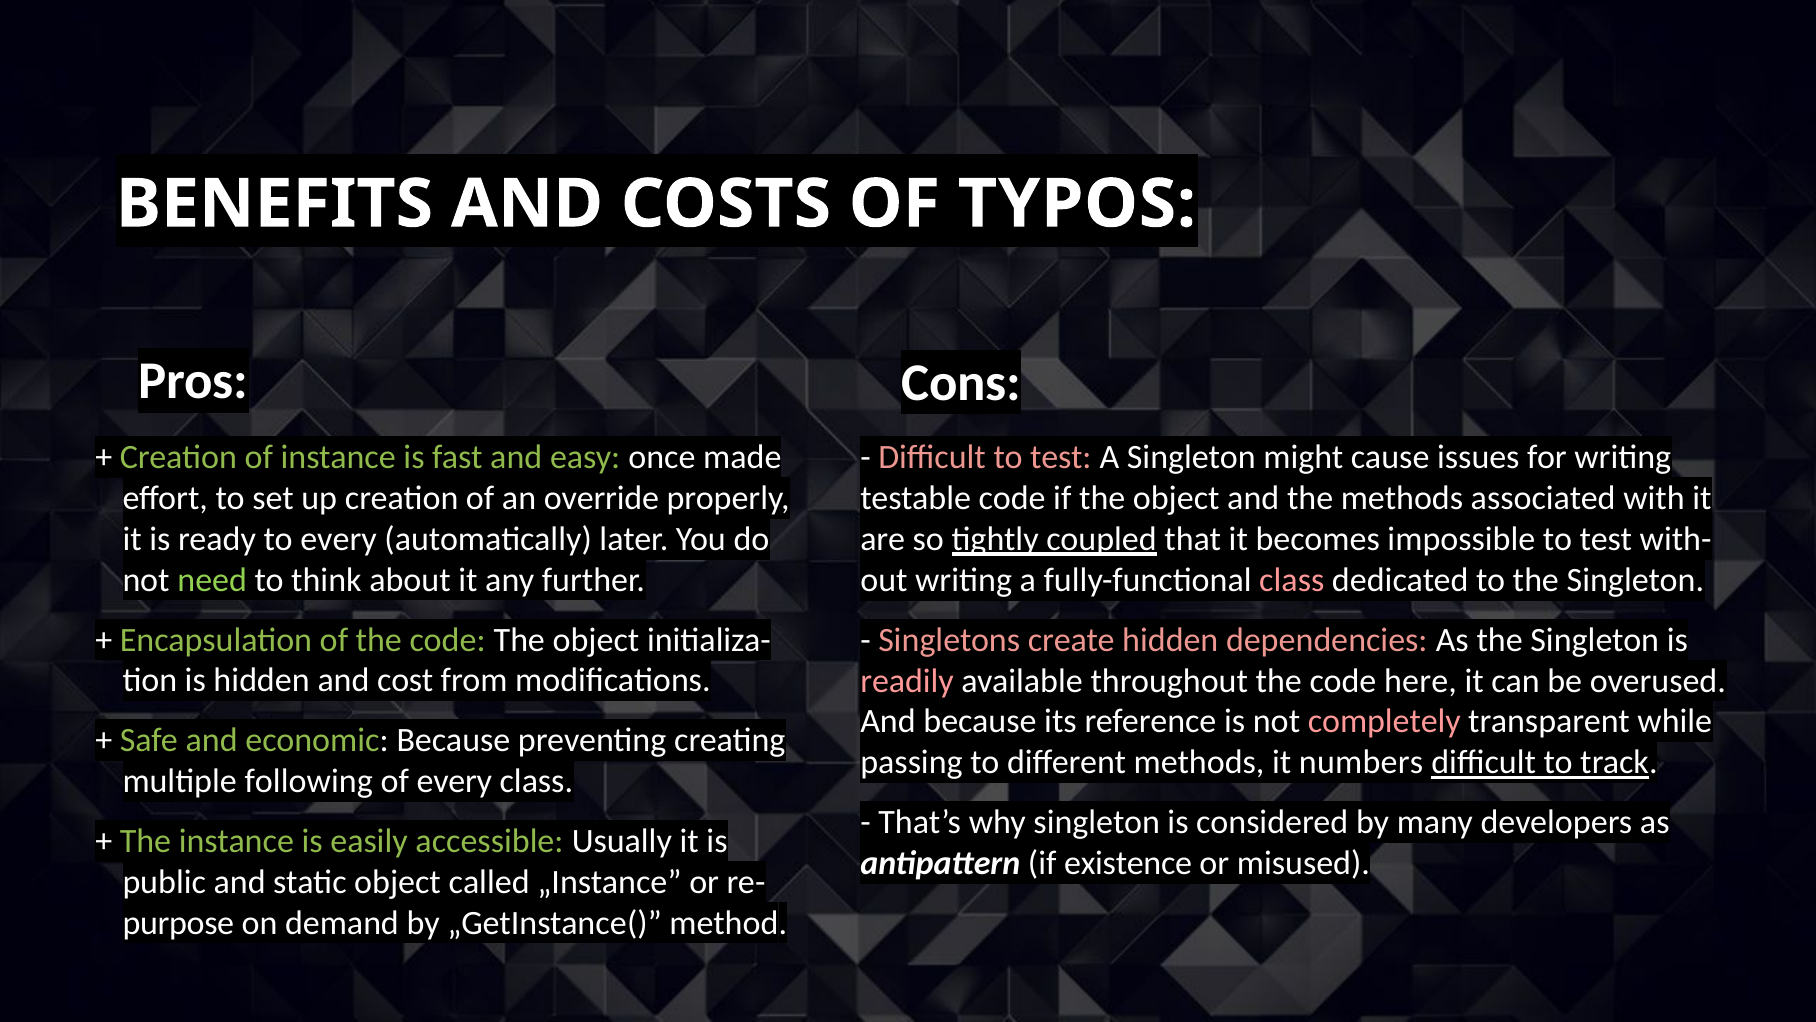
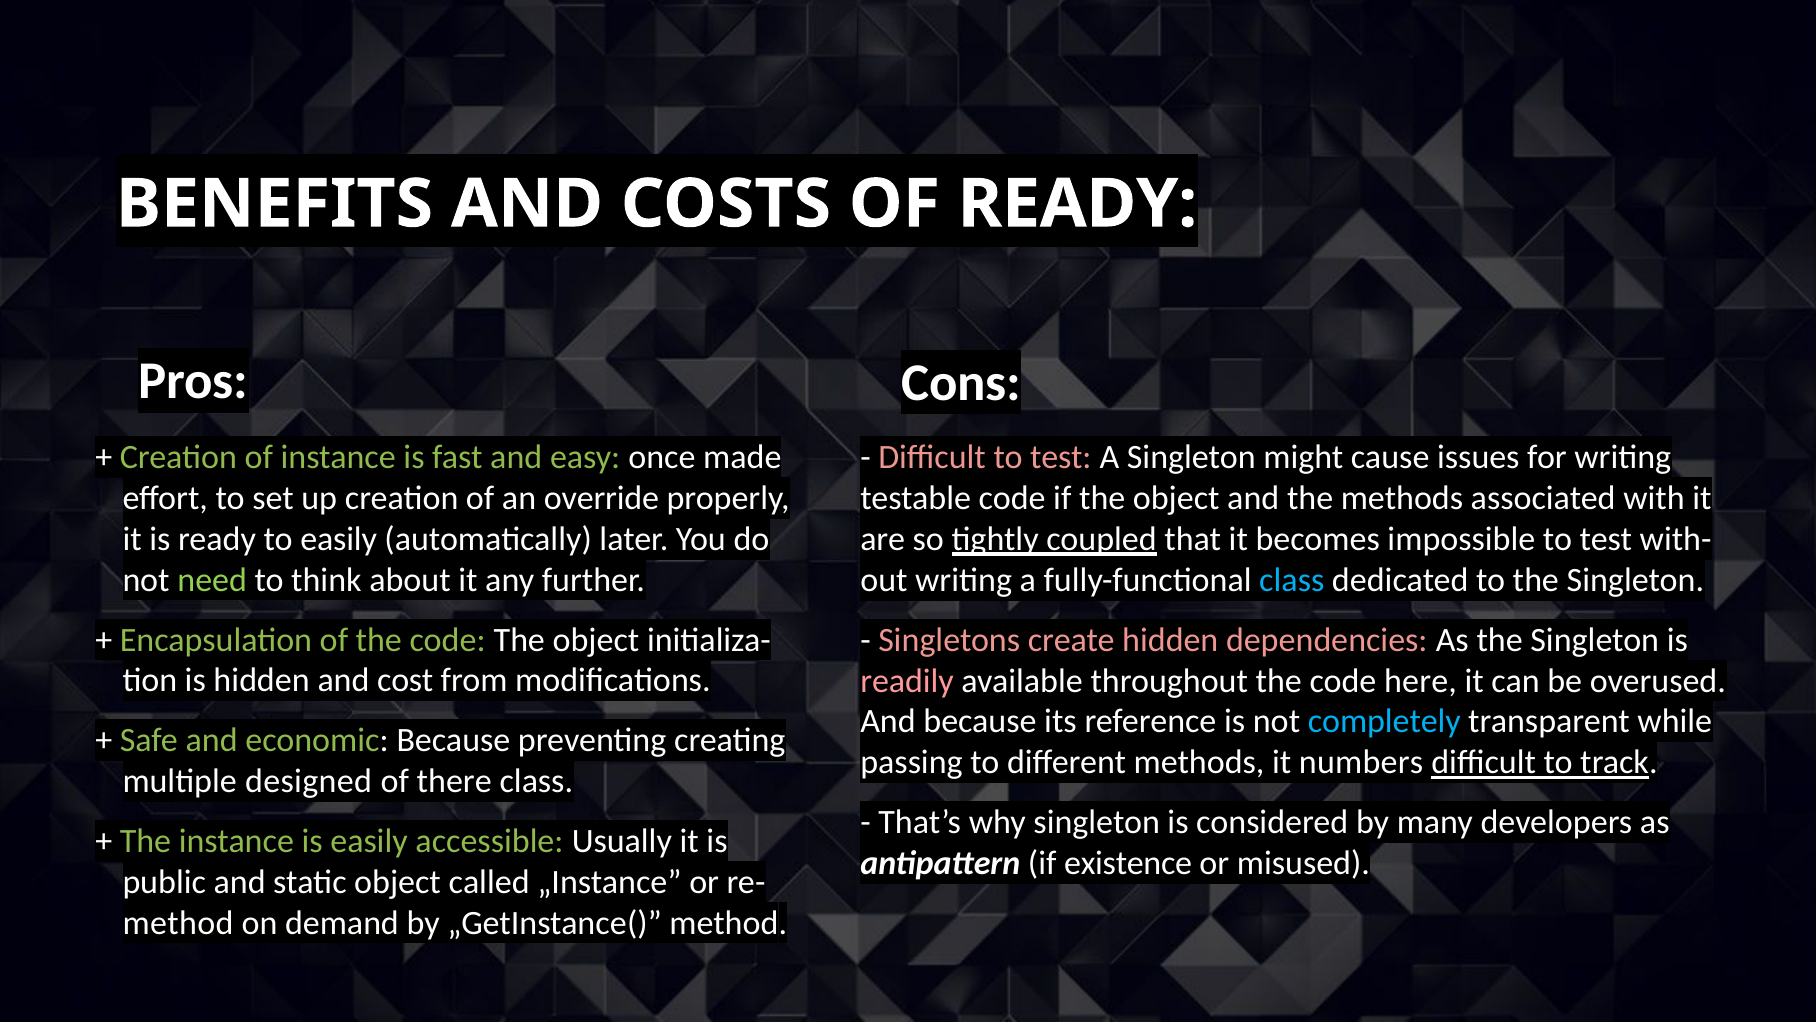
OF TYPOS: TYPOS -> READY (1077, 204)
to every: every -> easily (339, 539)
class colour: pink -> light blue (1292, 580)
completely colour: pink -> light blue (1384, 721)
following: following -> designed (309, 781)
of every: every -> there (454, 781)
purpose: purpose -> method (178, 923)
